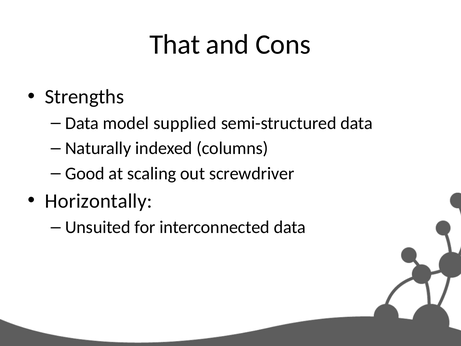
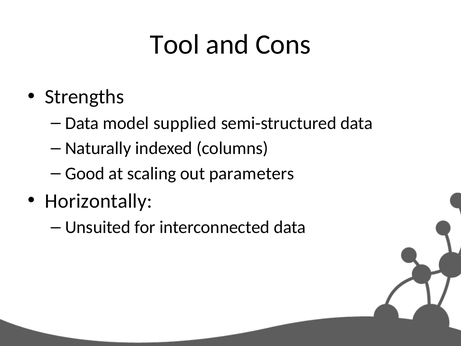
That: That -> Tool (175, 45)
screwdriver: screwdriver -> parameters (252, 173)
